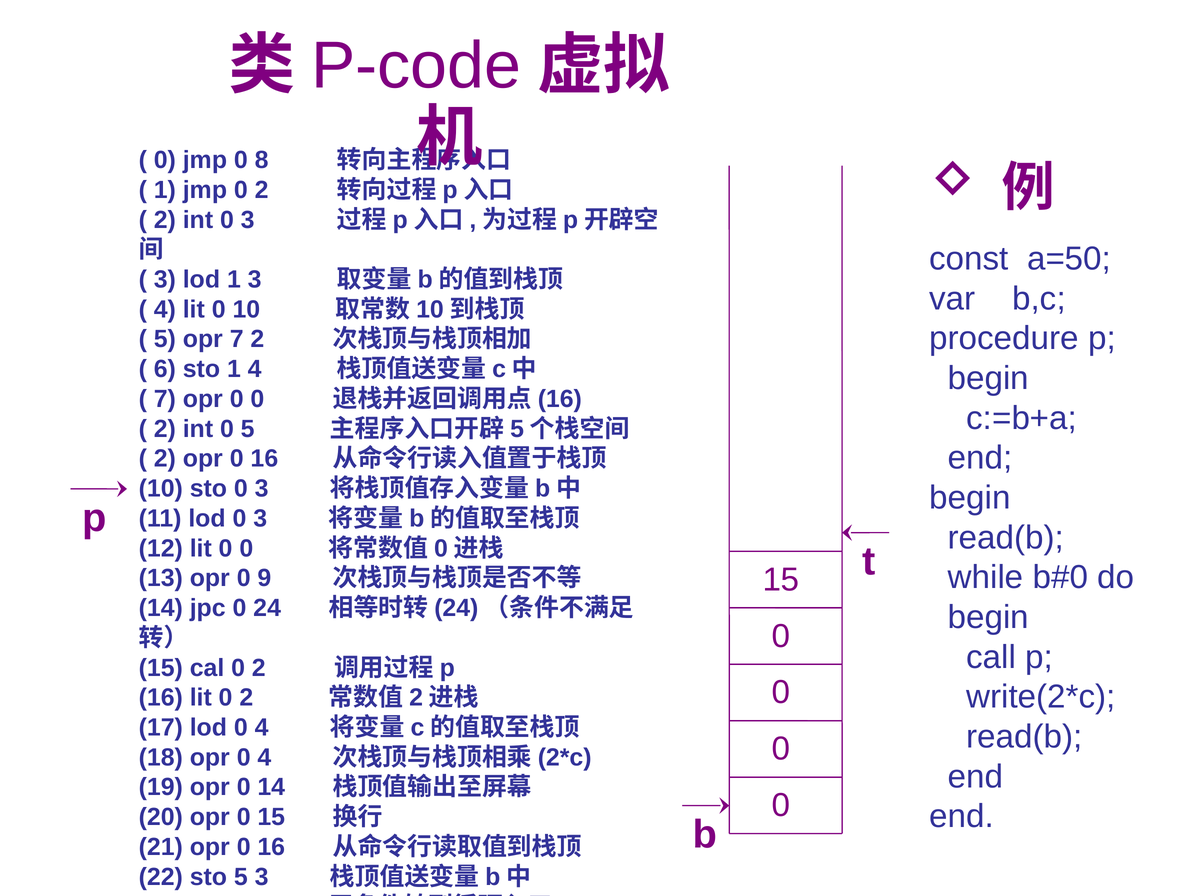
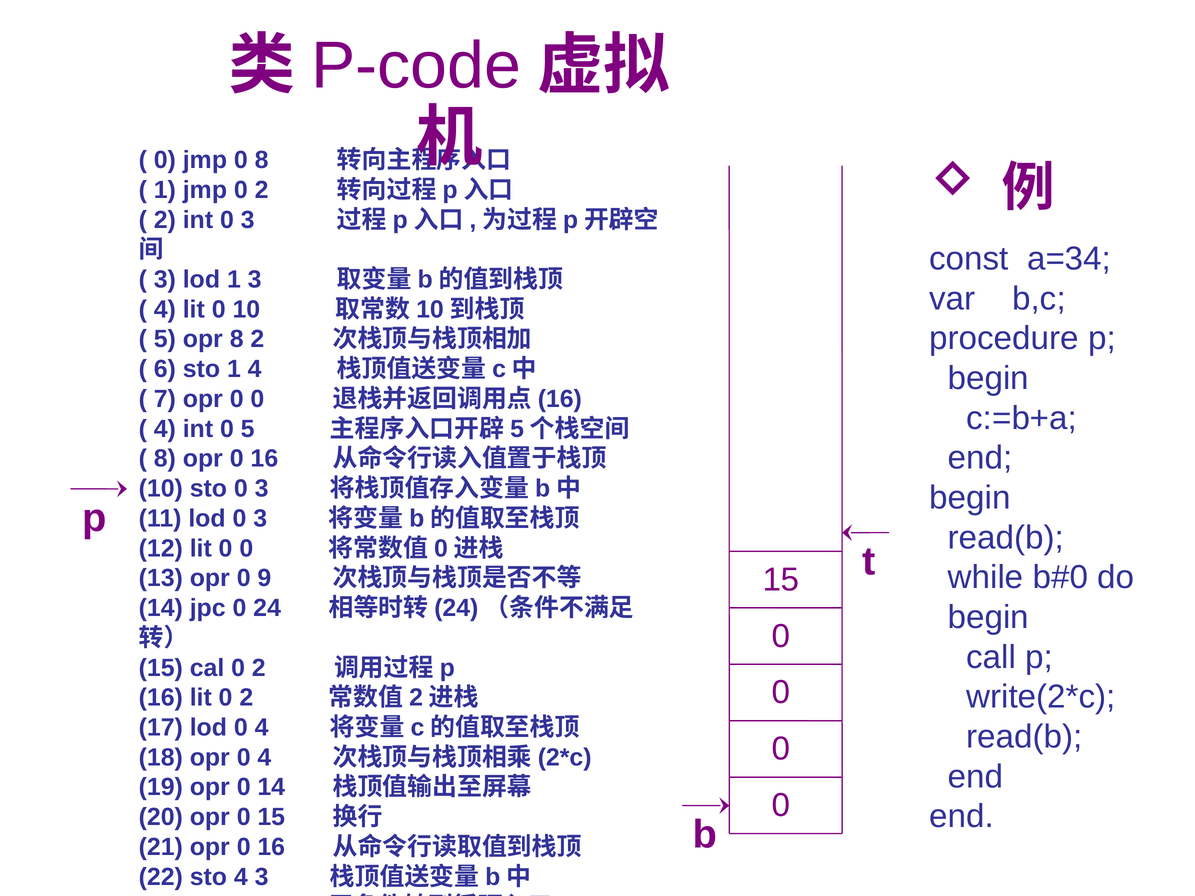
a=50: a=50 -> a=34 (1069, 259)
opr 7: 7 -> 8 (237, 339)
2: 2 -> 4 (165, 429)
2: 2 -> 8 (165, 459)
sto 5: 5 -> 4 (241, 877)
